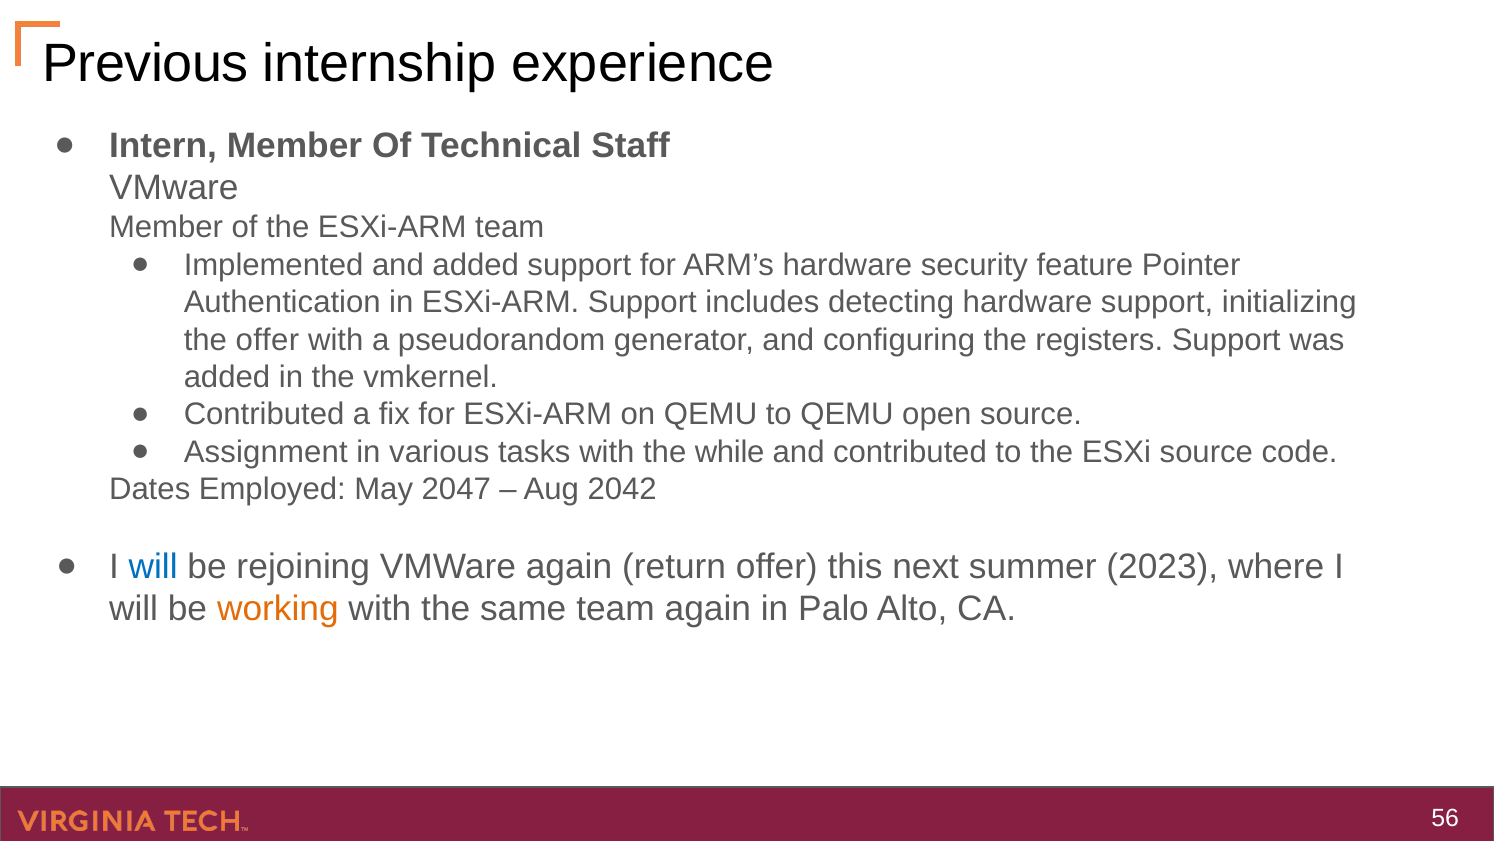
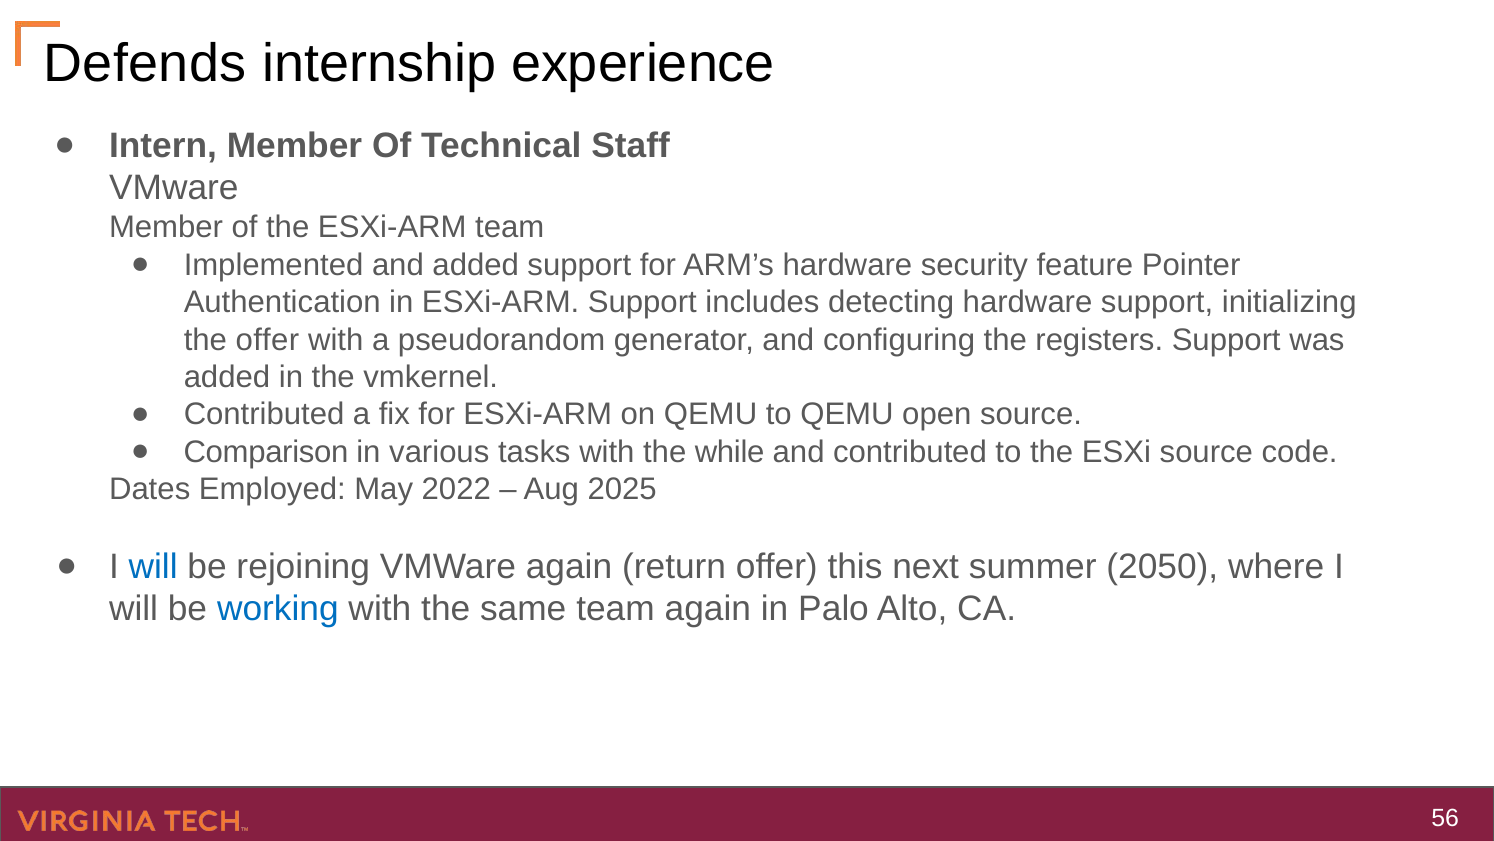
Previous: Previous -> Defends (145, 64)
Assignment: Assignment -> Comparison (266, 452)
2047: 2047 -> 2022 (456, 489)
2042: 2042 -> 2025 (622, 489)
2023: 2023 -> 2050 (1162, 566)
working colour: orange -> blue (278, 609)
